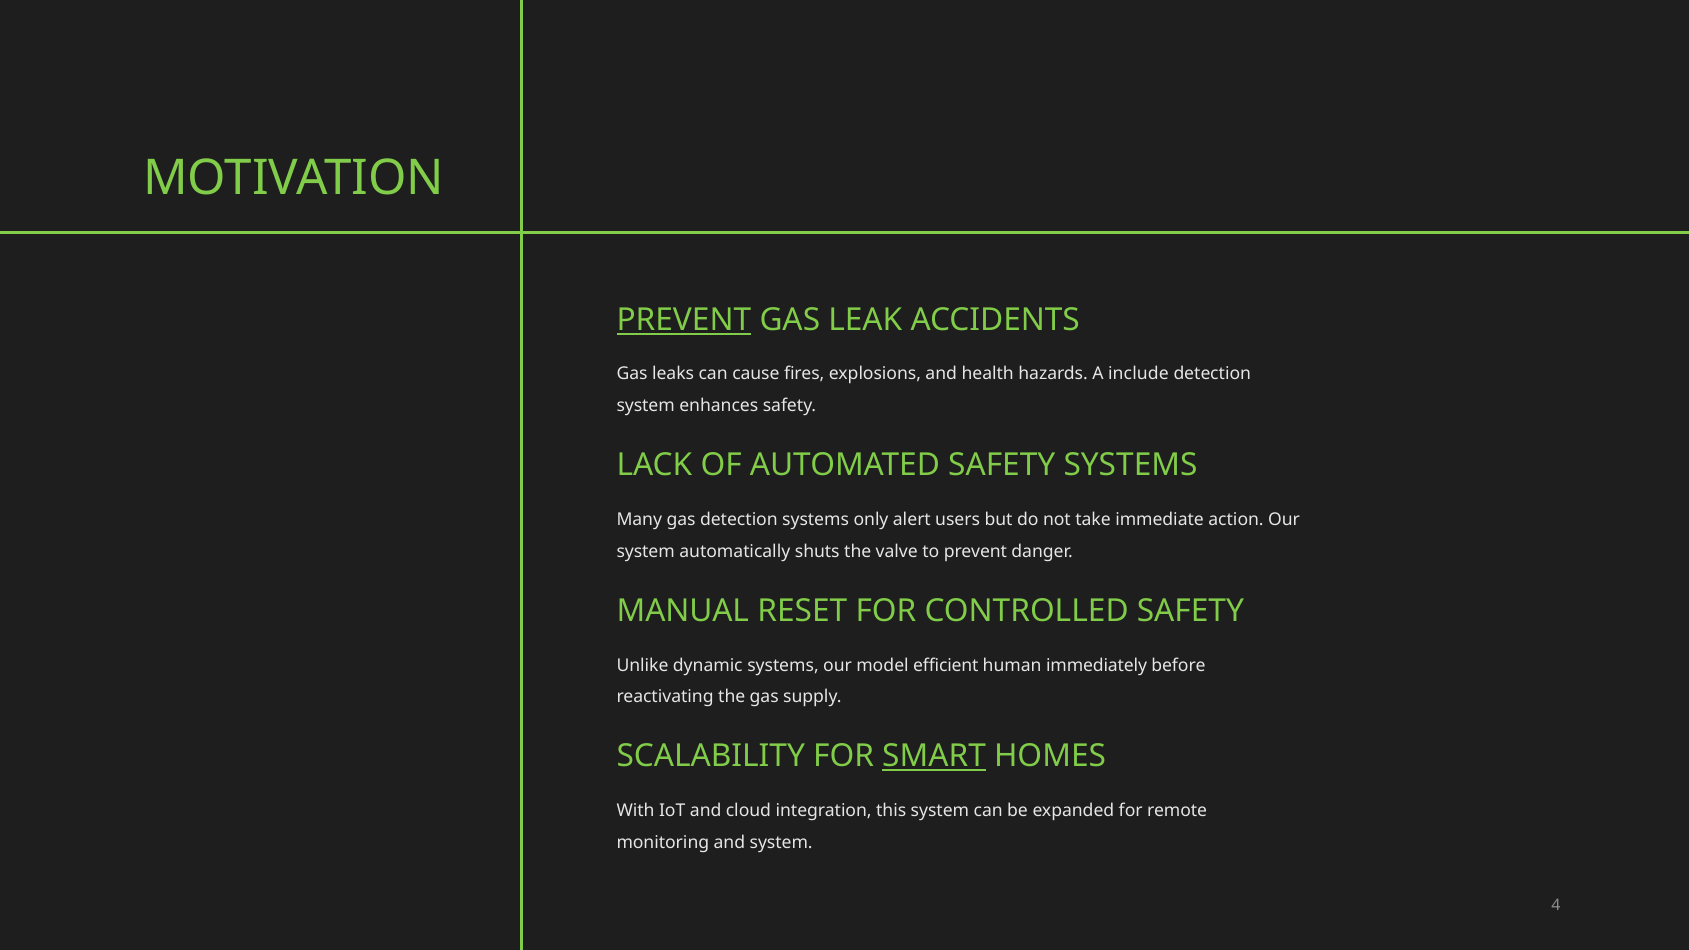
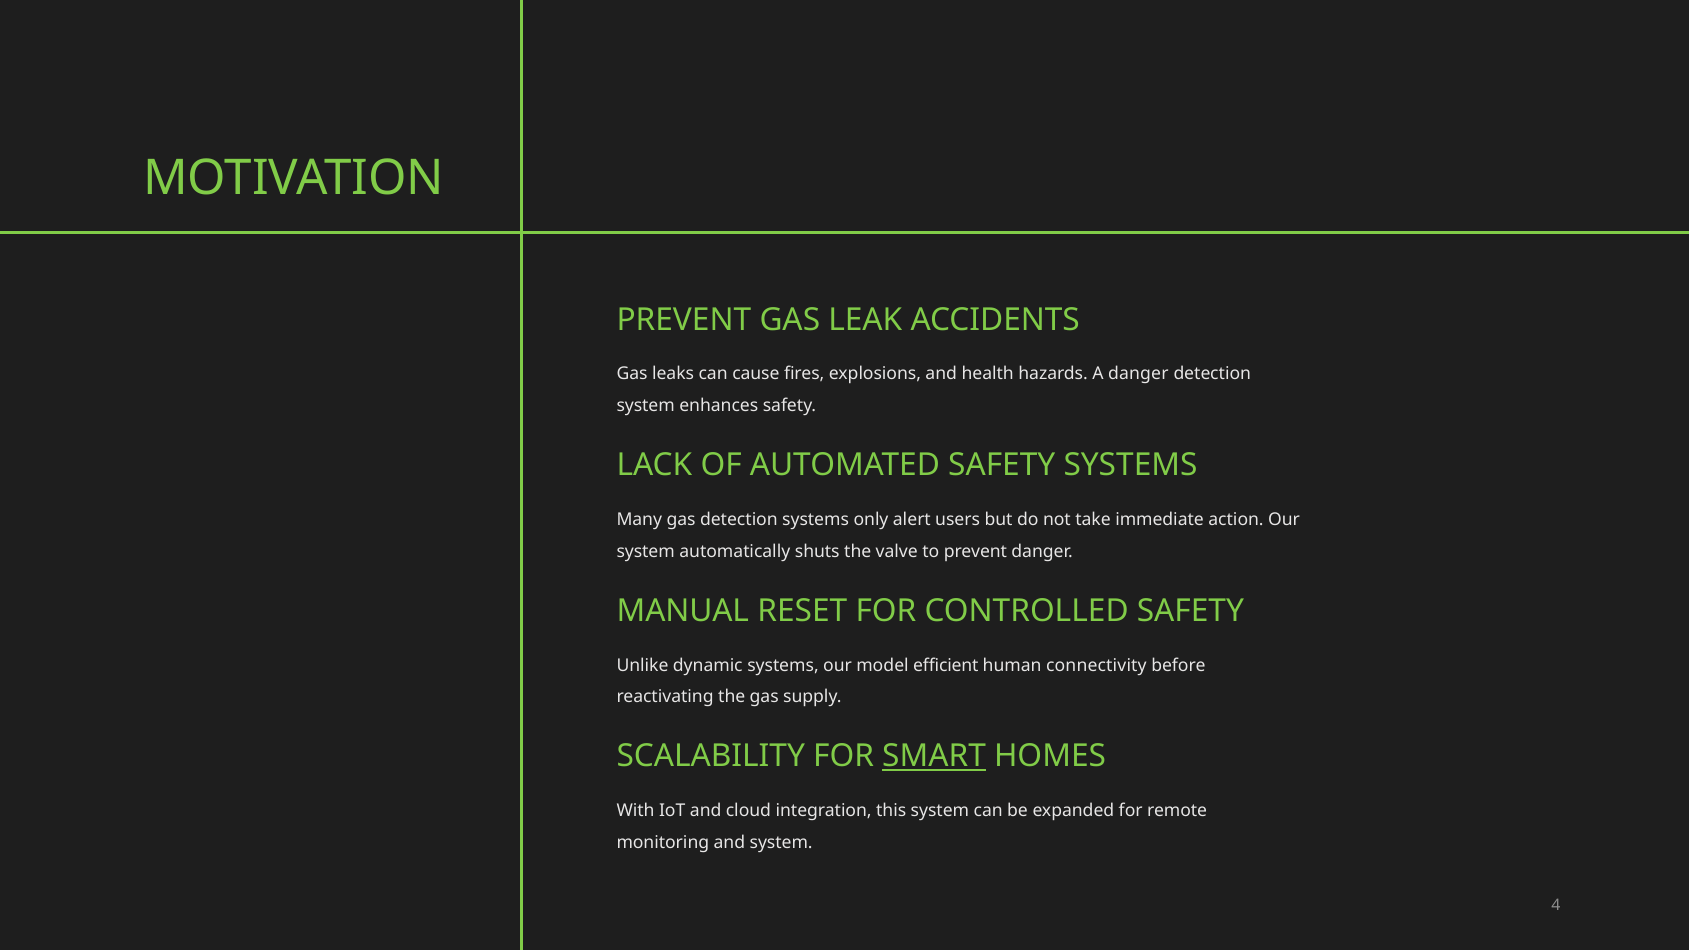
PREVENT underline: present -> none (684, 321)
A include: include -> danger (1138, 374)
immediately: immediately -> connectivity (1096, 665)
